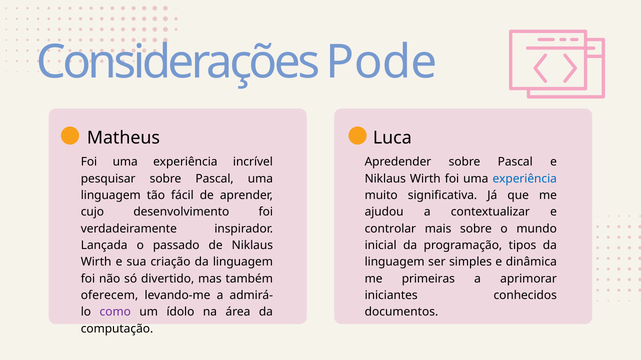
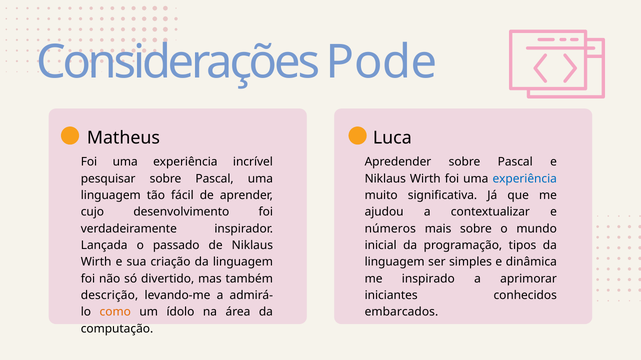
controlar: controlar -> números (390, 229)
primeiras: primeiras -> inspirado (428, 279)
oferecem: oferecem -> descrição (110, 296)
como colour: purple -> orange (115, 312)
documentos: documentos -> embarcados (401, 312)
